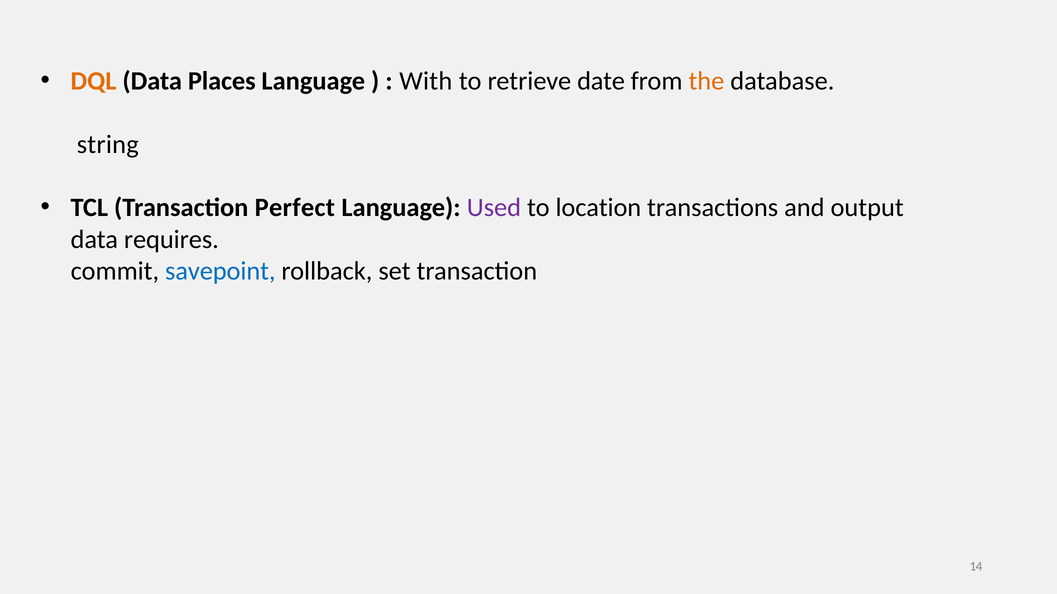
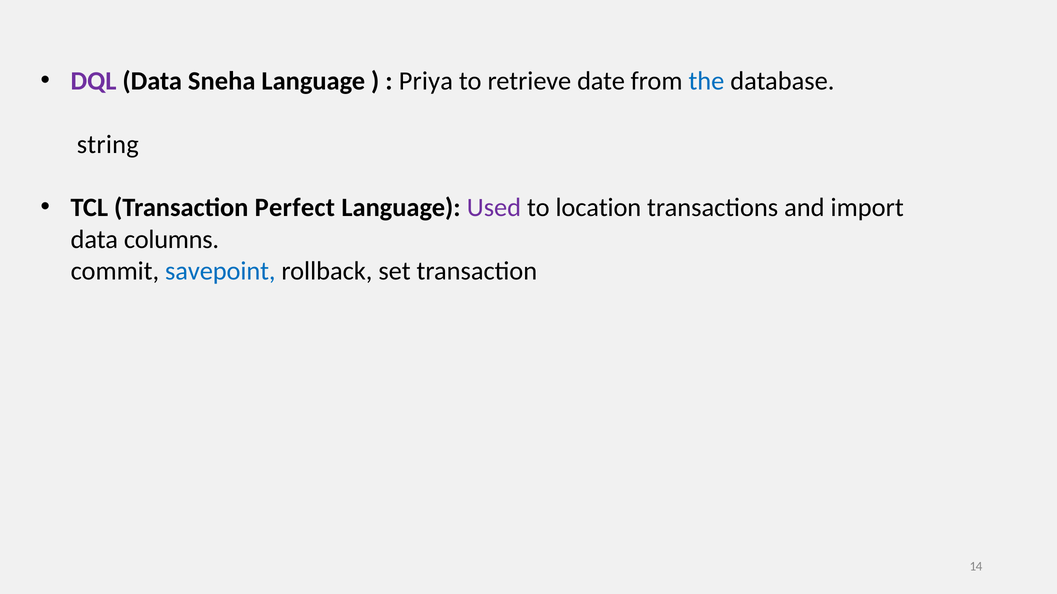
DQL colour: orange -> purple (94, 81)
Places: Places -> Sneha (222, 81)
With: With -> Priya (426, 81)
the colour: orange -> blue (706, 81)
output: output -> import (867, 208)
requires: requires -> columns (171, 240)
